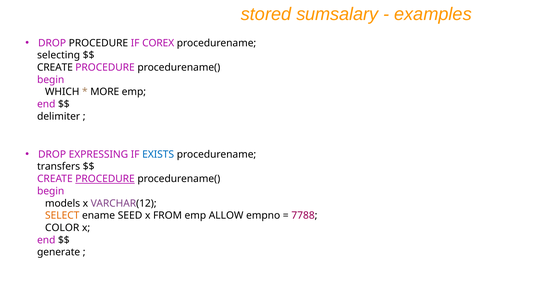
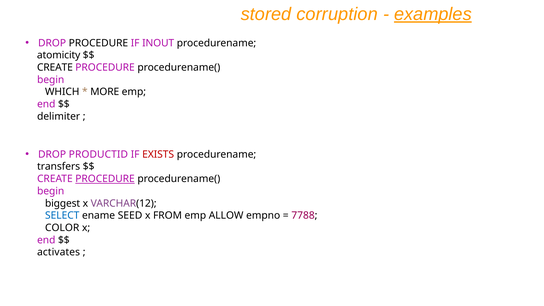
sumsalary: sumsalary -> corruption (337, 14)
examples underline: none -> present (433, 14)
COREX: COREX -> INOUT (158, 43)
selecting: selecting -> atomicity (59, 55)
EXPRESSING: EXPRESSING -> PRODUCTID (98, 154)
EXISTS colour: blue -> red (158, 154)
models: models -> biggest (63, 203)
SELECT colour: orange -> blue (62, 216)
generate: generate -> activates (59, 252)
